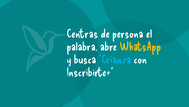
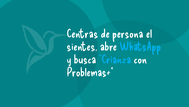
palabra: palabra -> sientes (82, 46)
WhatsApp colour: yellow -> light blue (140, 46)
Inscribirte+: Inscribirte+ -> Problemas+ (90, 72)
